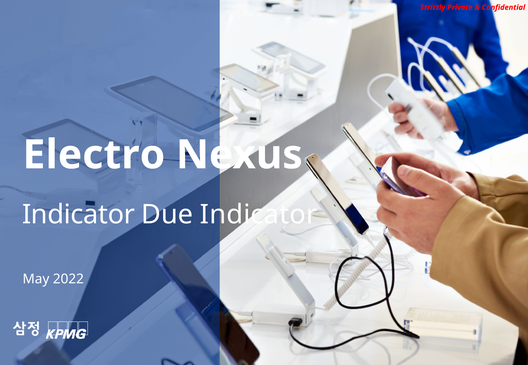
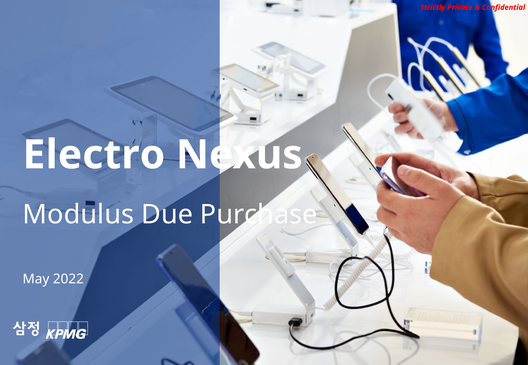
Indicator: Indicator -> Modulus (78, 215)
Due Indicator: Indicator -> Purchase (259, 215)
